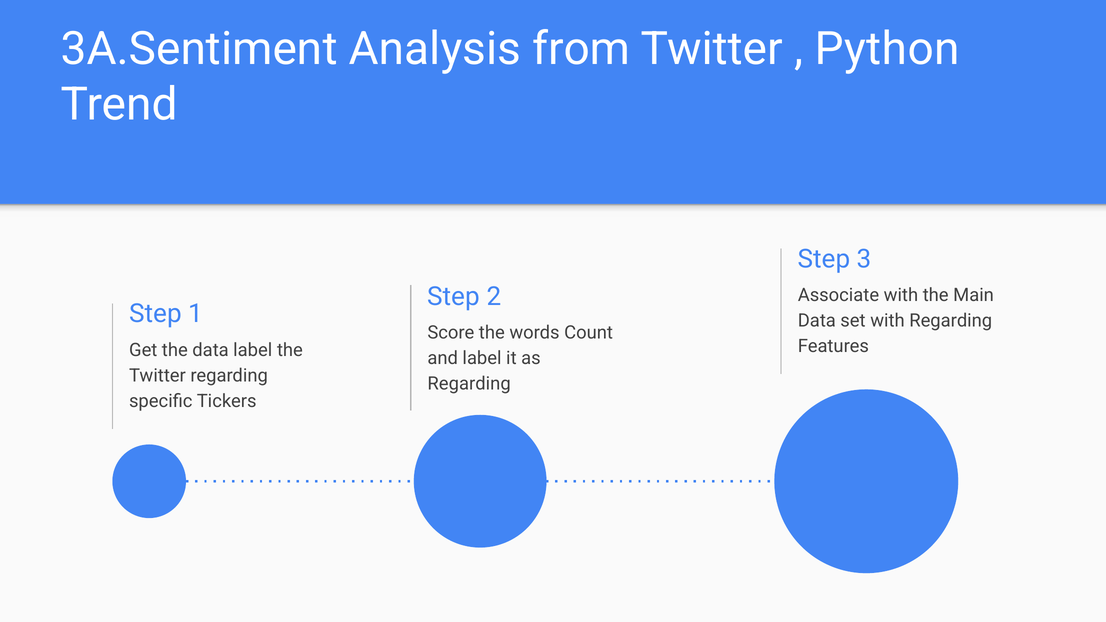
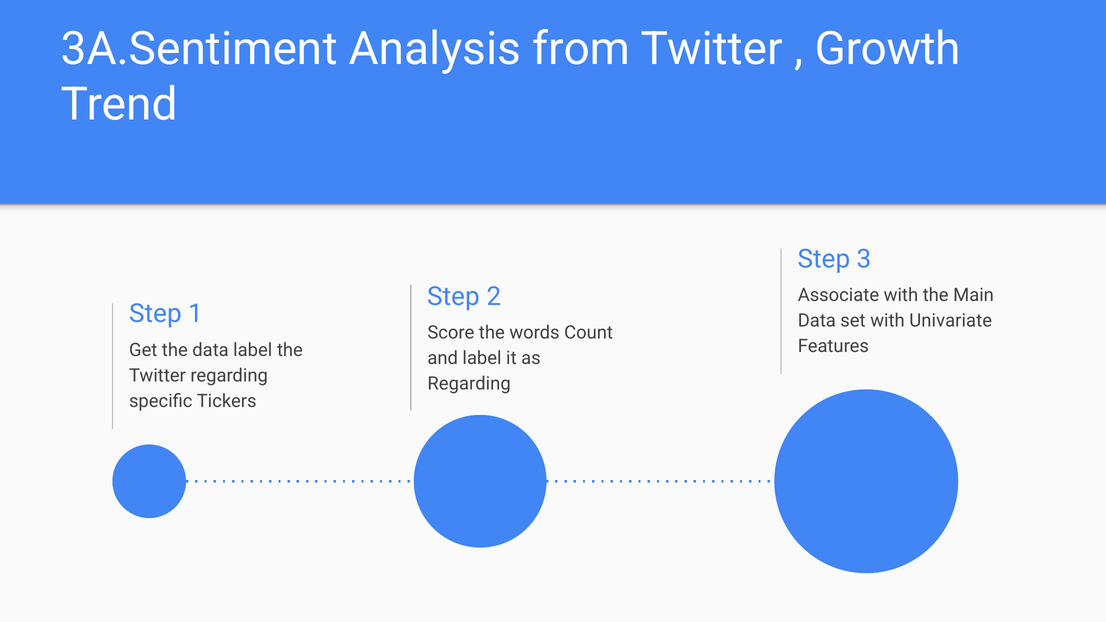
Python: Python -> Growth (888, 49)
with Regarding: Regarding -> Univariate (951, 321)
